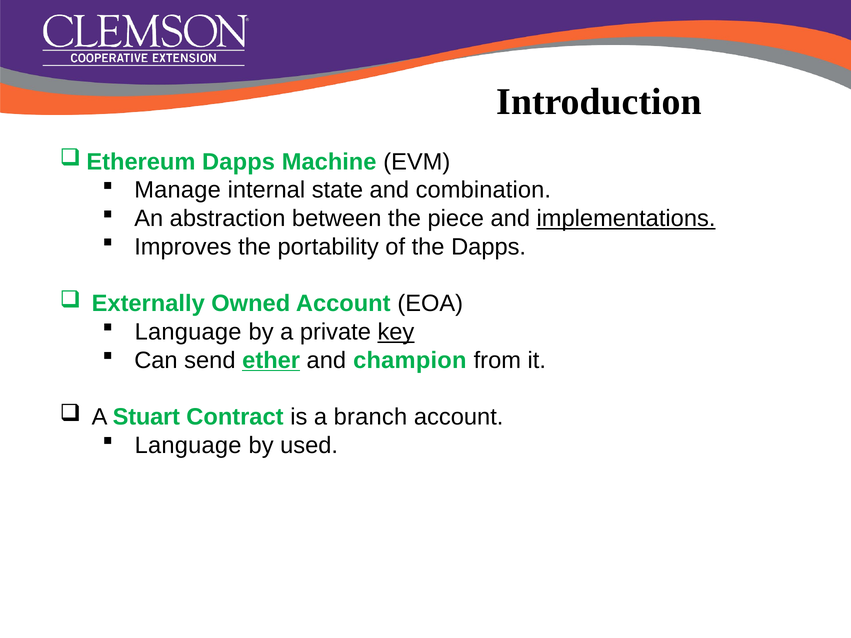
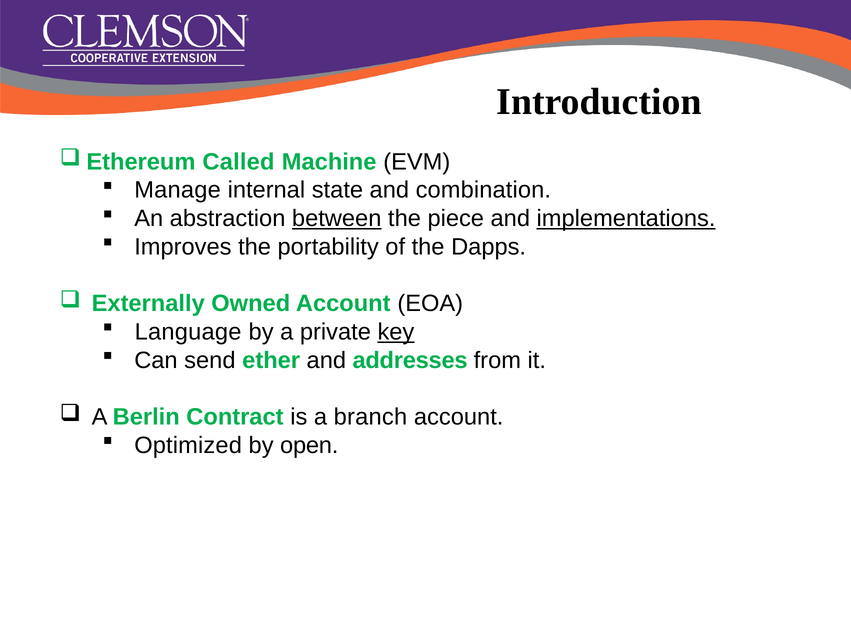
Dapps: Dapps -> Called (239, 162)
between underline: none -> present (337, 219)
ether underline: present -> none (271, 361)
champion: champion -> addresses (410, 361)
Stuart: Stuart -> Berlin (146, 417)
Language: Language -> Optimized (188, 446)
used: used -> open (309, 446)
